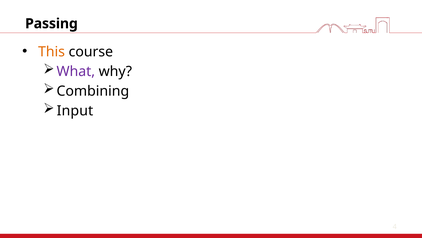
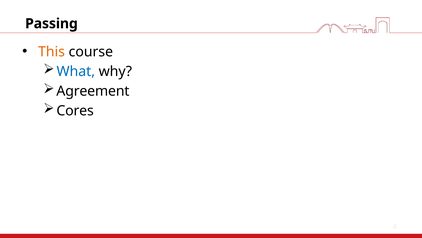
What colour: purple -> blue (76, 71)
Combining: Combining -> Agreement (93, 91)
Input: Input -> Cores (75, 111)
